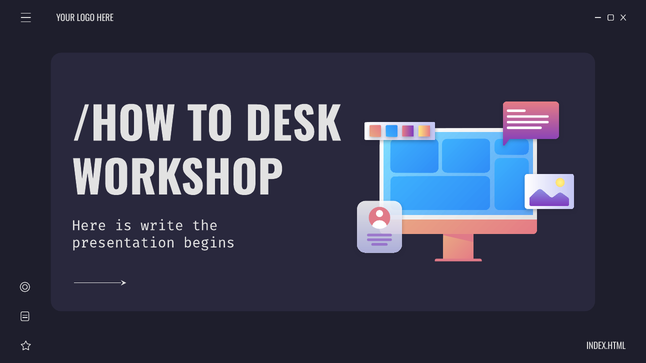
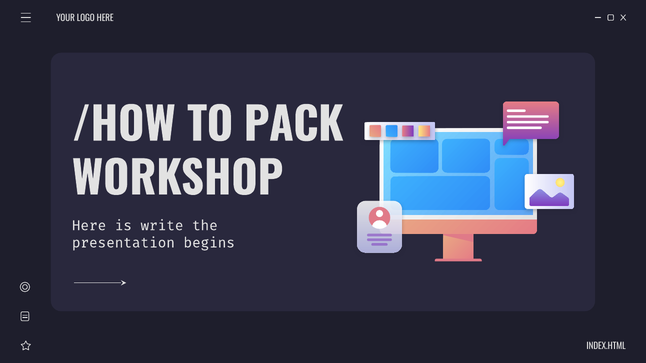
DESK: DESK -> PACK (294, 126)
